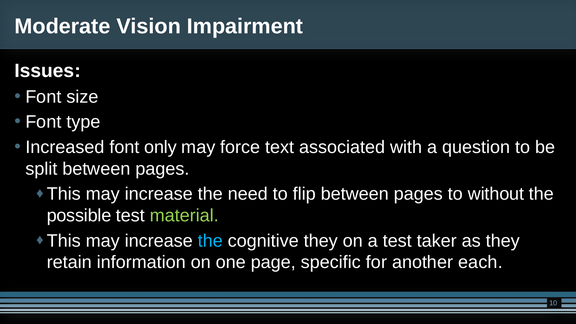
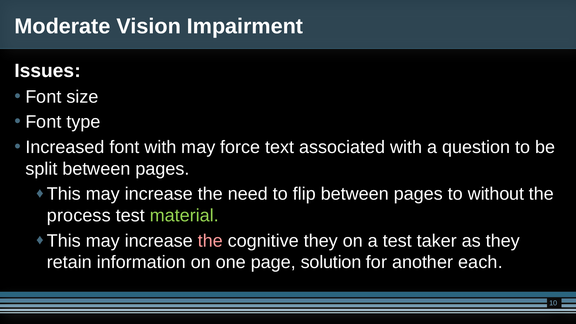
font only: only -> with (160, 147)
possible: possible -> process (79, 216)
the colour: light blue -> pink (210, 241)
specific: specific -> solution (331, 262)
